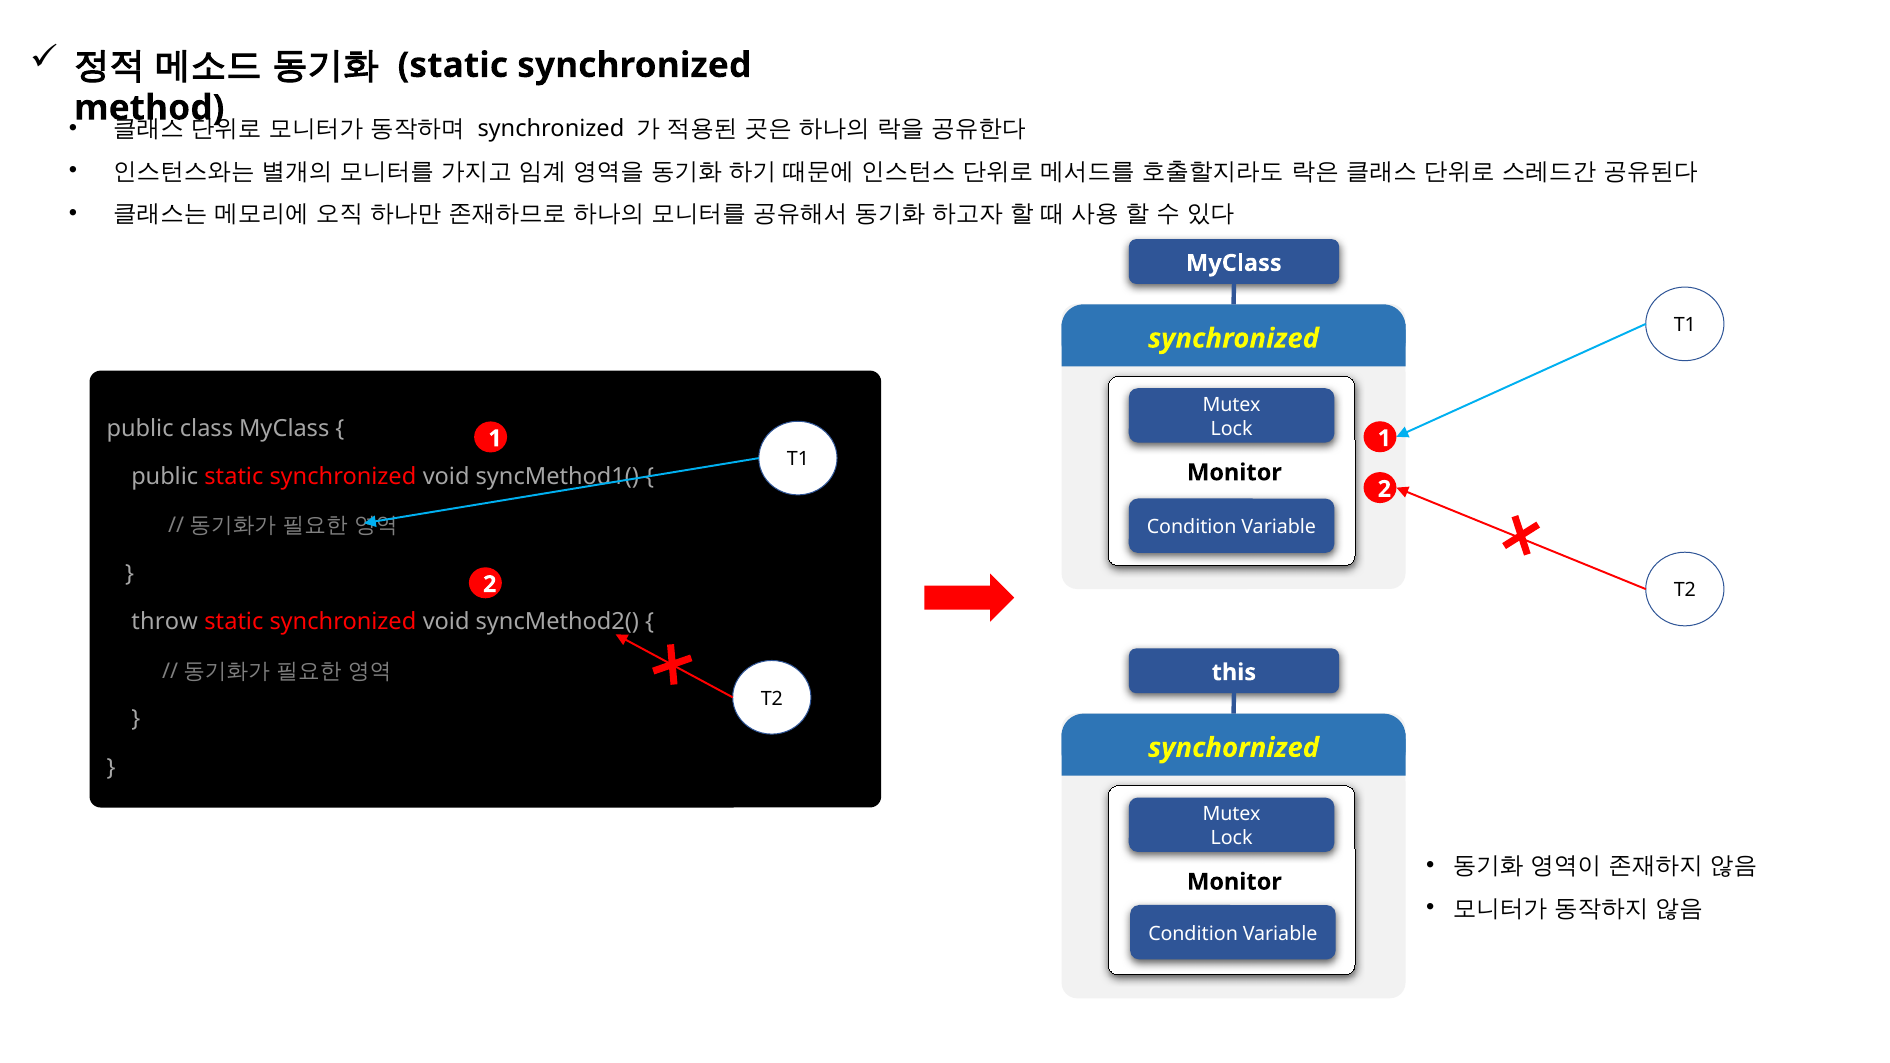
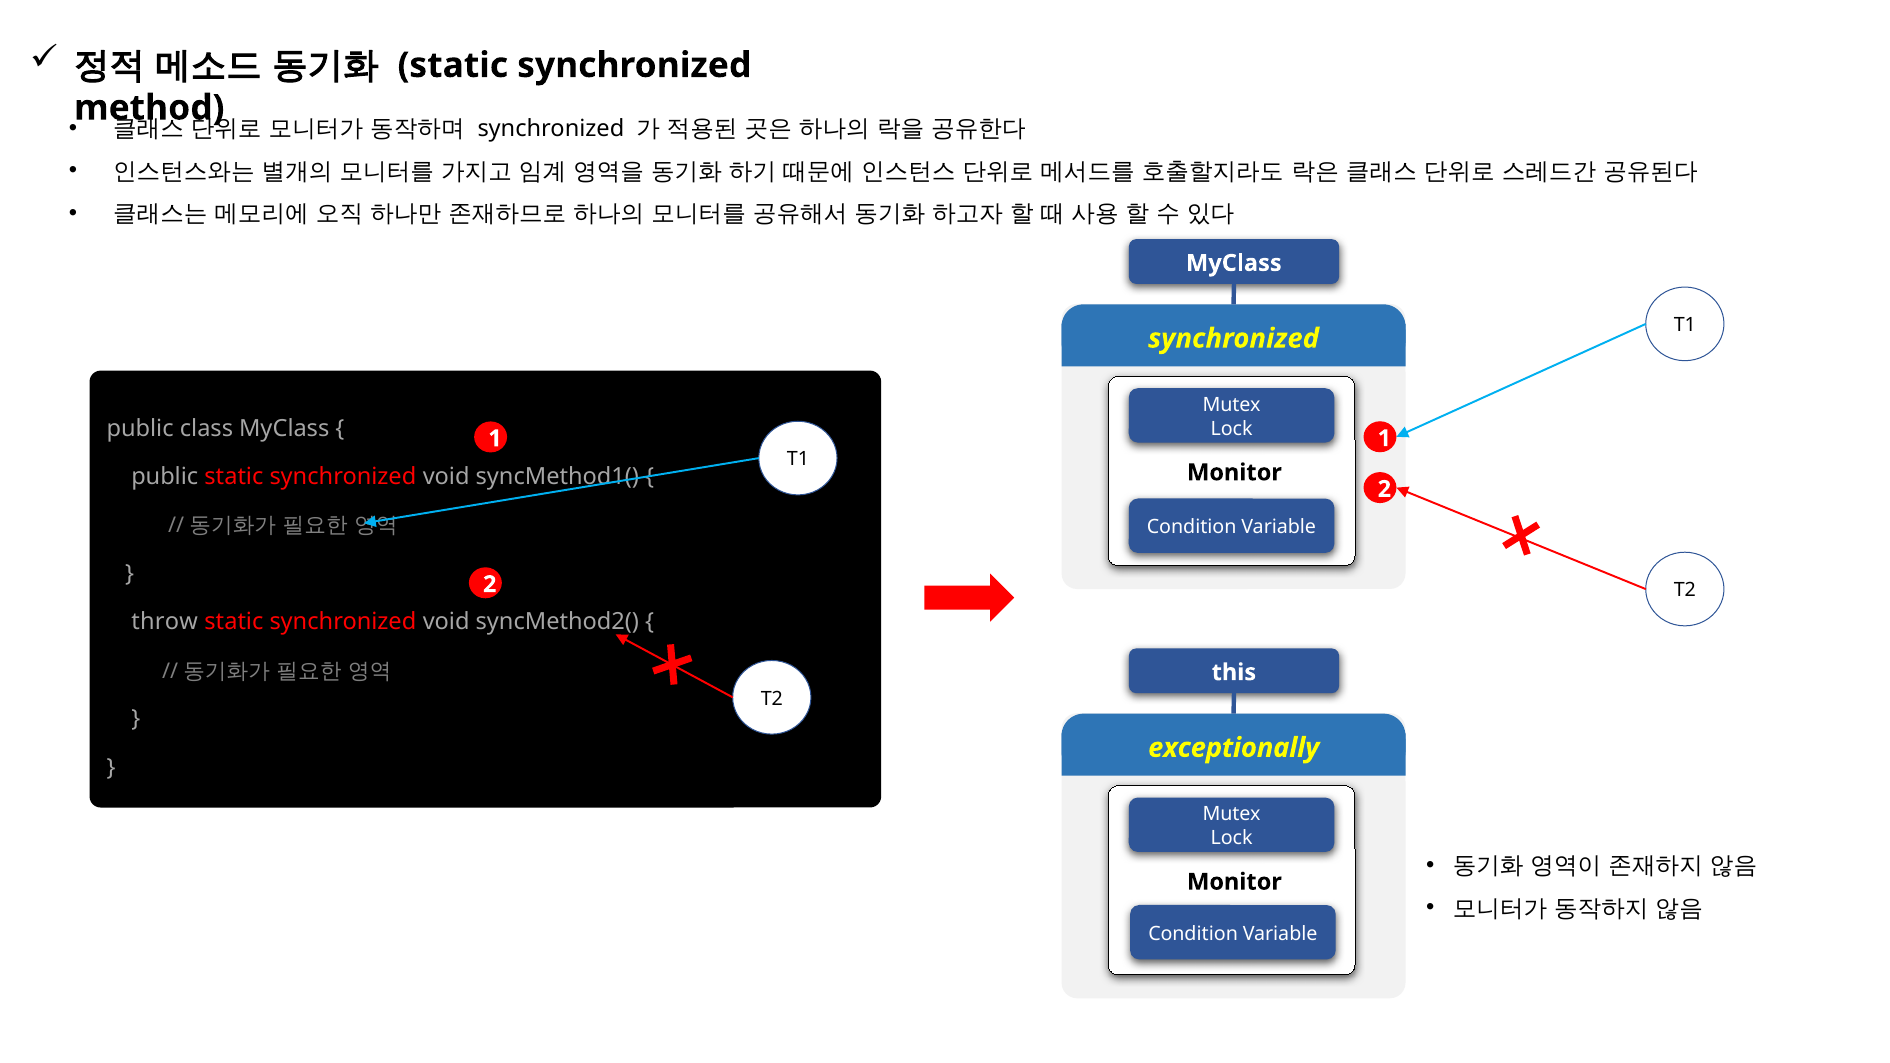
synchornized: synchornized -> exceptionally (1234, 748)
